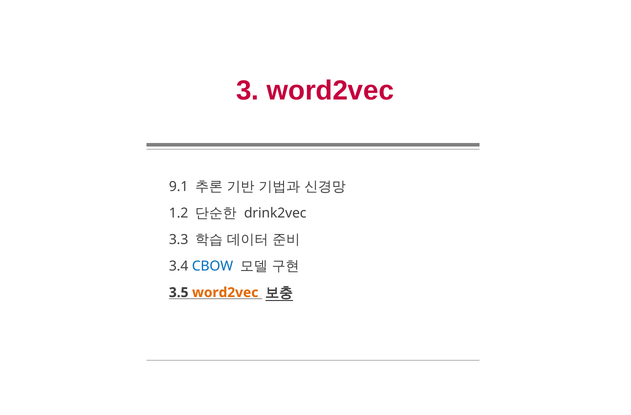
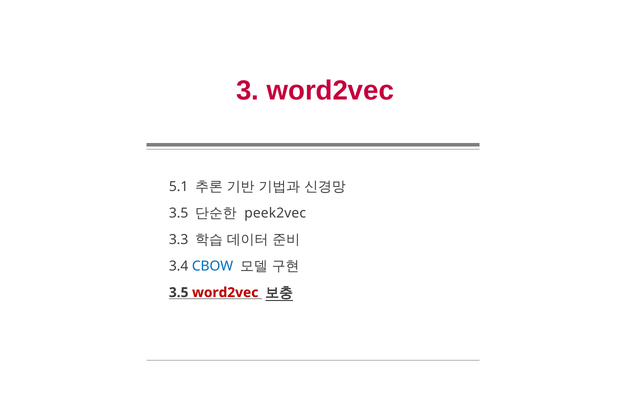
9.1: 9.1 -> 5.1 (179, 187)
1.2: 1.2 -> 3.5 (179, 213)
drink2vec: drink2vec -> peek2vec (275, 213)
word2vec colour: orange -> red (225, 292)
